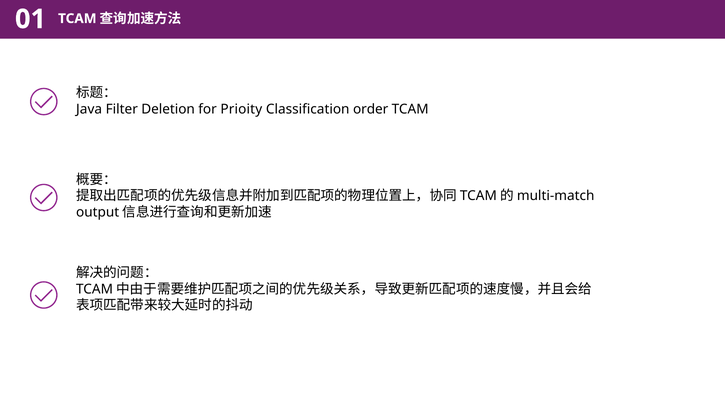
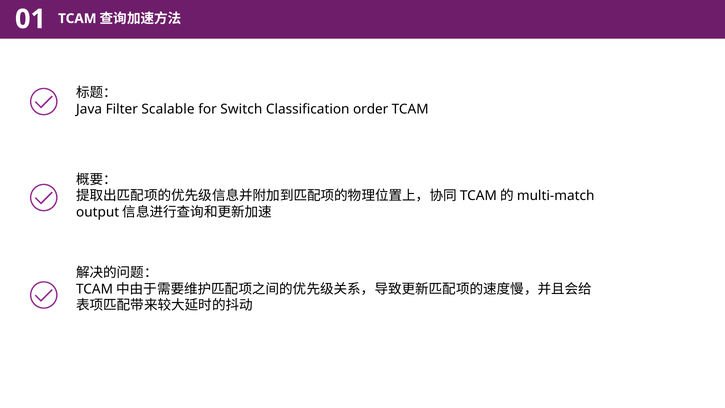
Deletion: Deletion -> Scalable (168, 109)
Prioity: Prioity -> Switch (241, 109)
